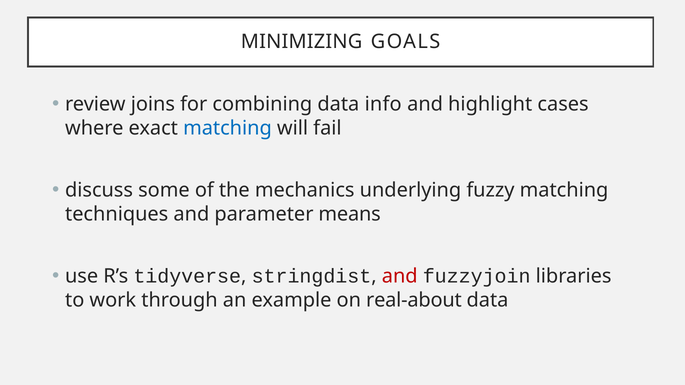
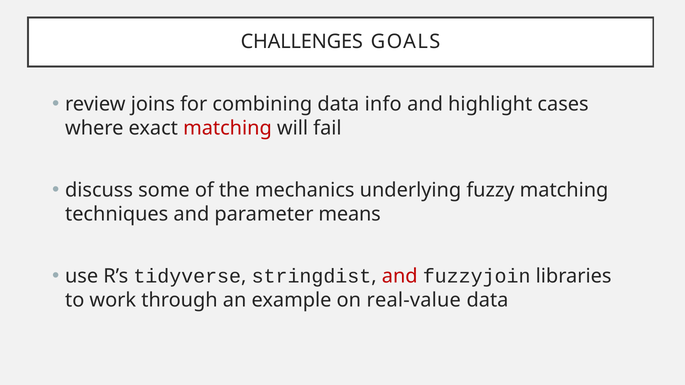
MINIMIZING: MINIMIZING -> CHALLENGES (302, 42)
matching colour: blue -> red (227, 128)
real-about: real-about -> real-value (414, 300)
